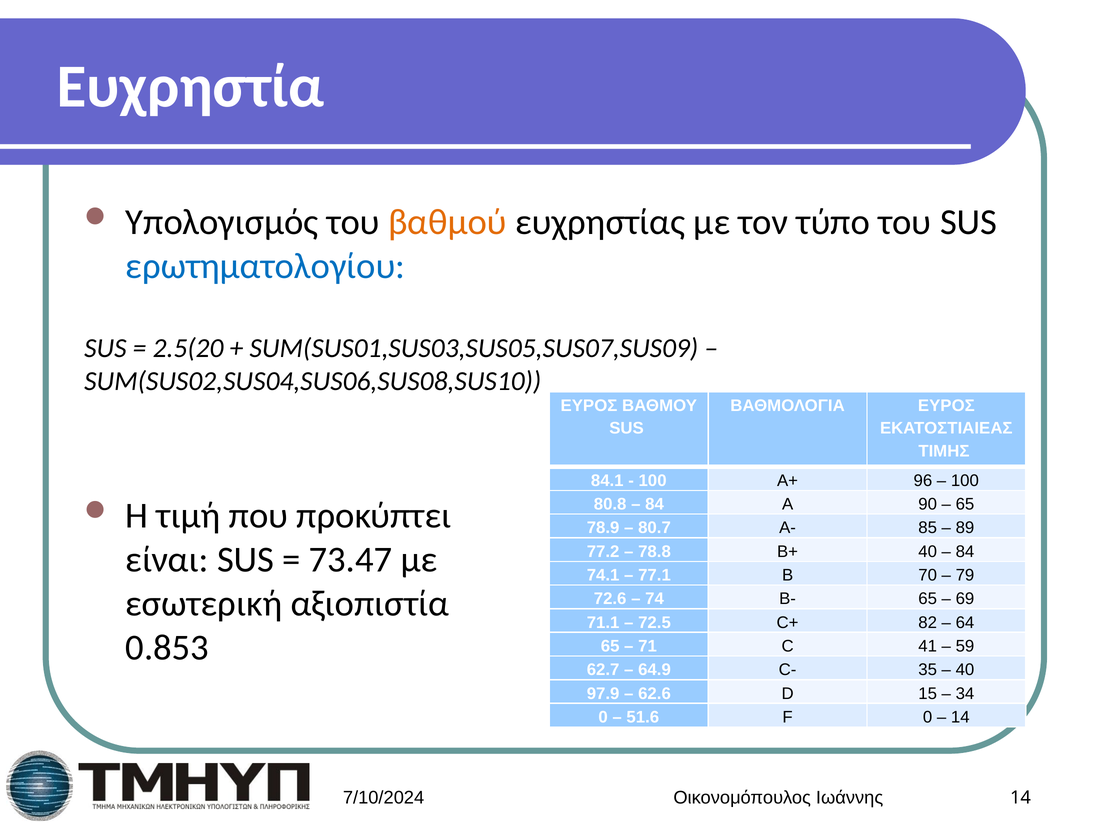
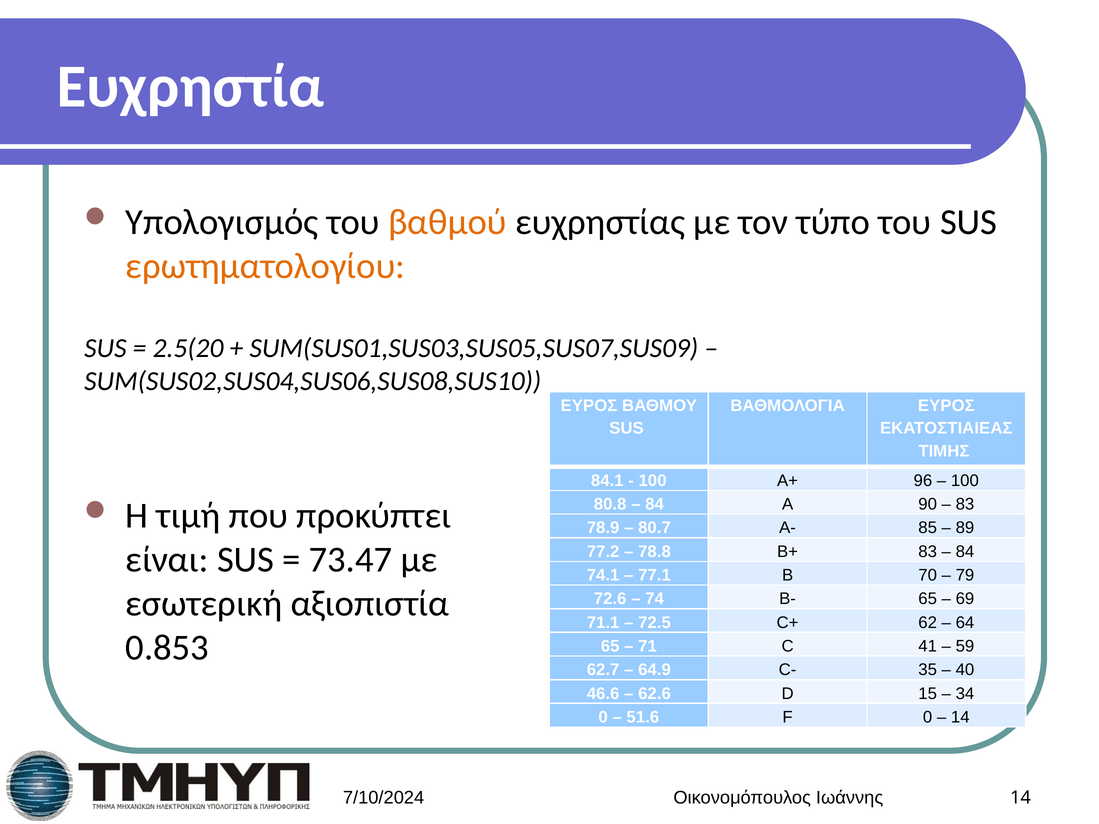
ερωτηματολογίου colour: blue -> orange (265, 266)
65: 65 -> 83 (965, 504)
B+ 40: 40 -> 83 (928, 552)
82: 82 -> 62 (928, 623)
97.9: 97.9 -> 46.6 (603, 694)
